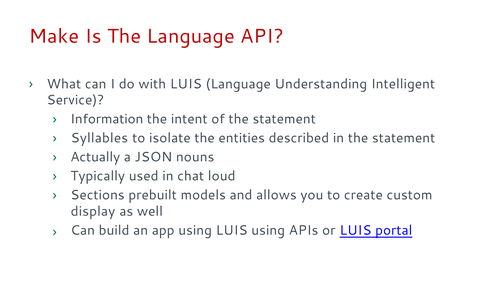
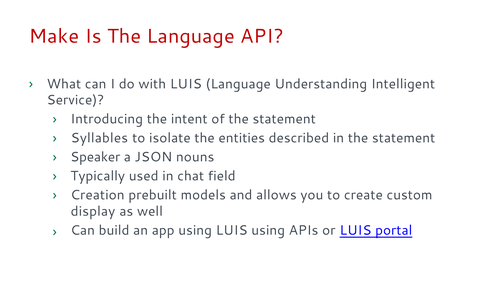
Information: Information -> Introducing (107, 119)
Actually: Actually -> Speaker (95, 157)
loud: loud -> field (222, 176)
Sections: Sections -> Creation (97, 195)
